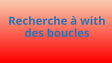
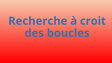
with: with -> croit (93, 21)
